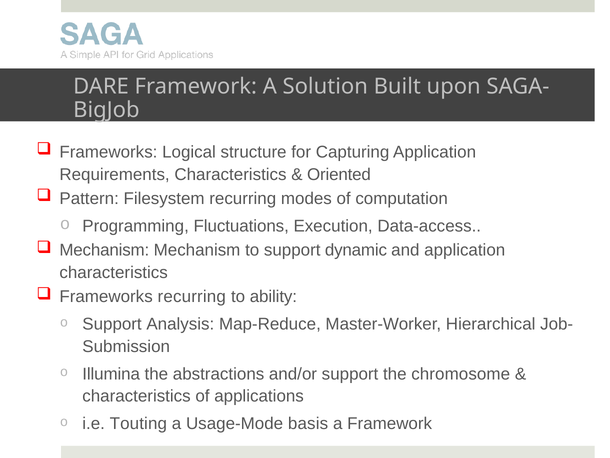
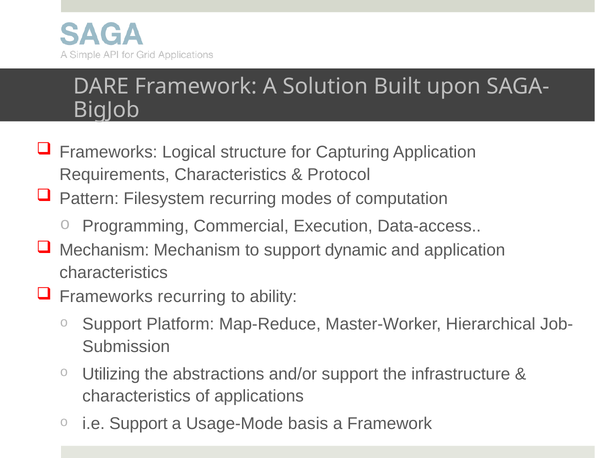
Oriented: Oriented -> Protocol (339, 174)
Fluctuations: Fluctuations -> Commercial (241, 226)
Analysis: Analysis -> Platform (180, 324)
Illumina: Illumina -> Utilizing (111, 374)
chromosome: chromosome -> infrastructure (461, 374)
i.e Touting: Touting -> Support (138, 423)
